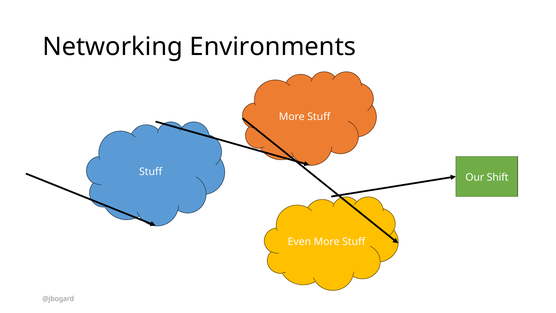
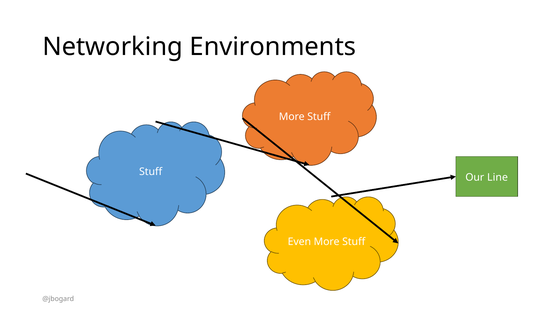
Shift: Shift -> Line (498, 177)
